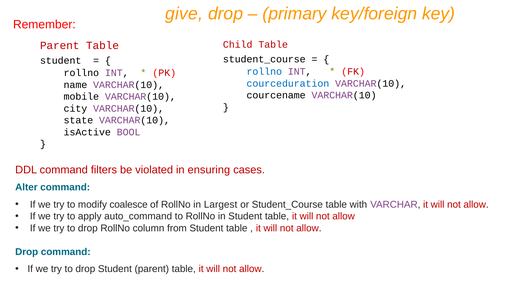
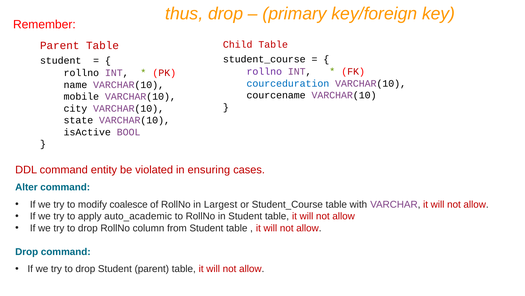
give: give -> thus (184, 14)
rollno colour: blue -> purple (264, 71)
filters: filters -> entity (104, 169)
auto_command: auto_command -> auto_academic (138, 216)
